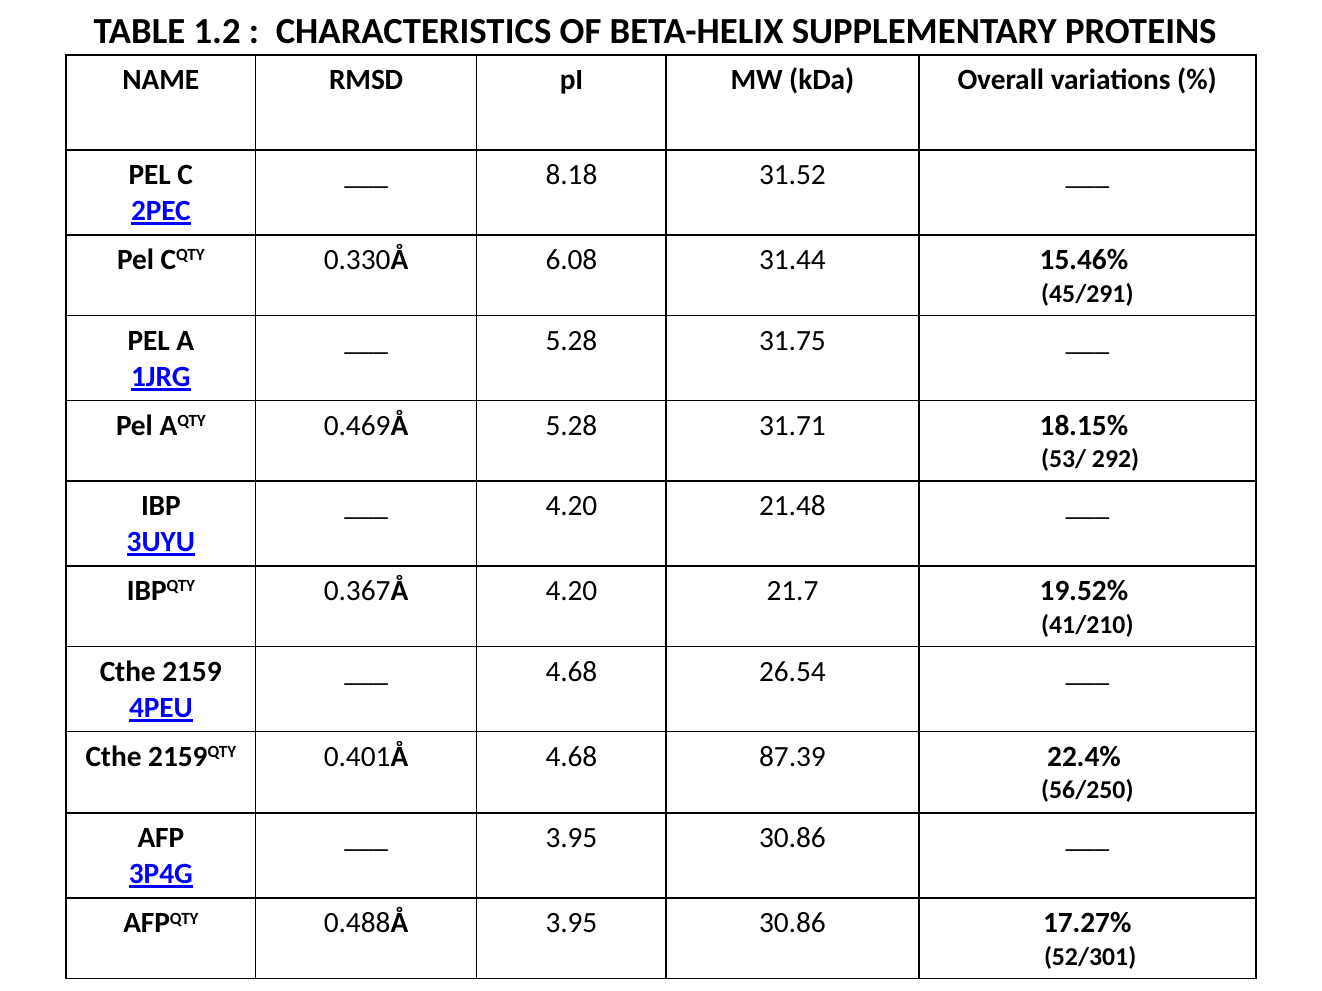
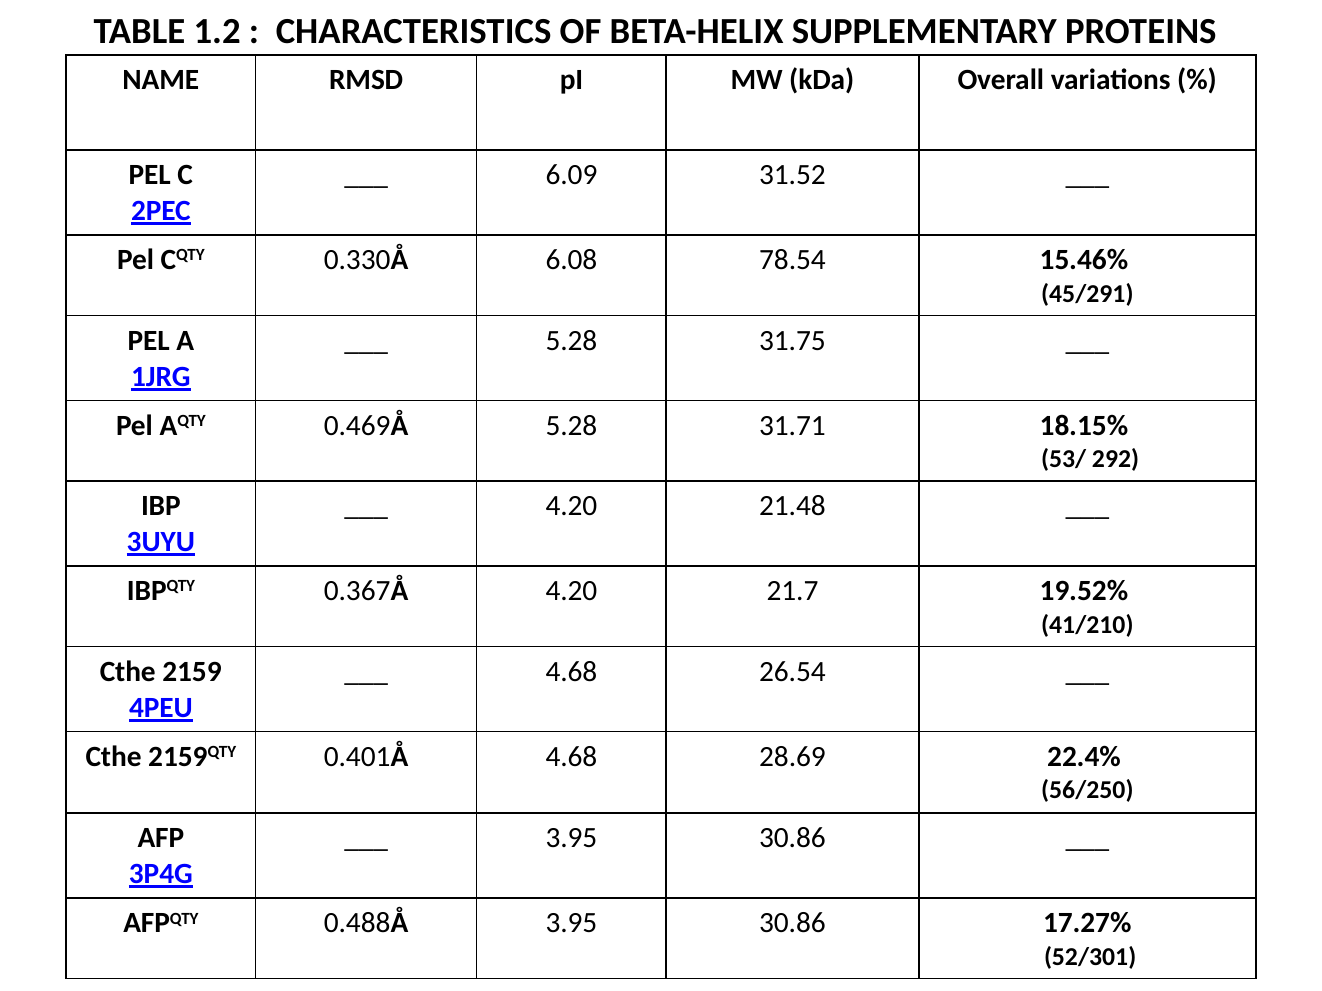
8.18: 8.18 -> 6.09 (571, 175)
31.44: 31.44 -> 78.54 (792, 260)
87.39: 87.39 -> 28.69 (792, 757)
